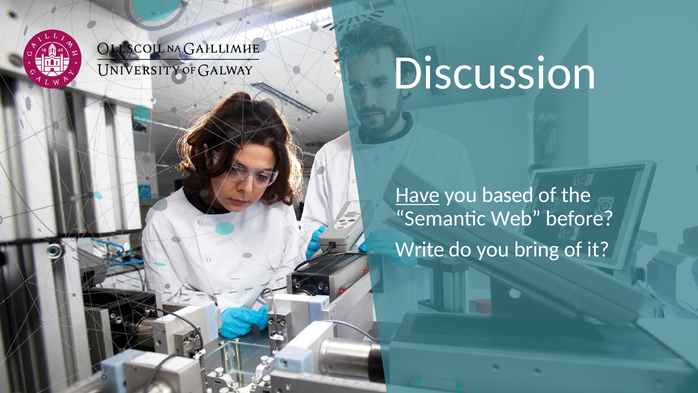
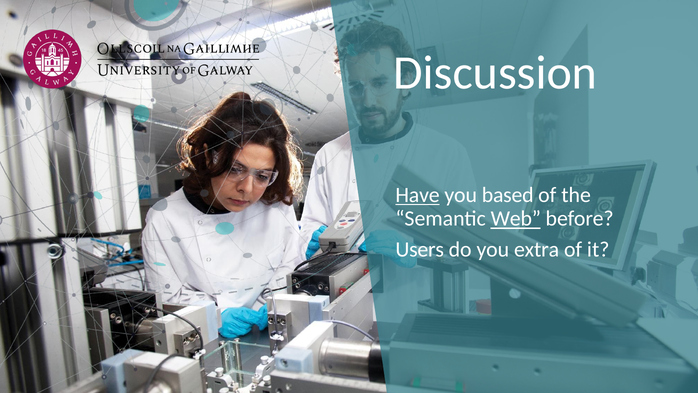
Web underline: none -> present (516, 219)
Write: Write -> Users (420, 249)
bring: bring -> extra (537, 249)
